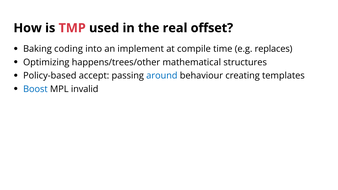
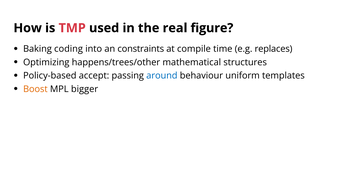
offset: offset -> figure (212, 28)
implement: implement -> constraints (141, 49)
creating: creating -> uniform (243, 76)
Boost colour: blue -> orange (35, 89)
invalid: invalid -> bigger (85, 89)
